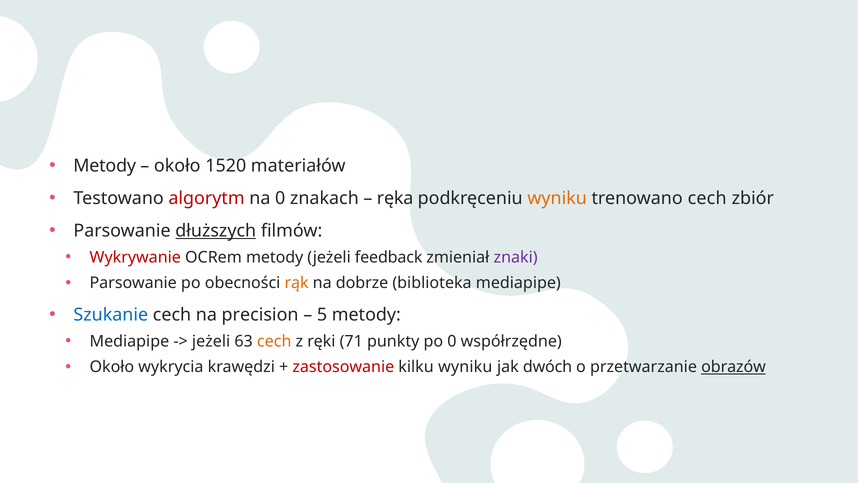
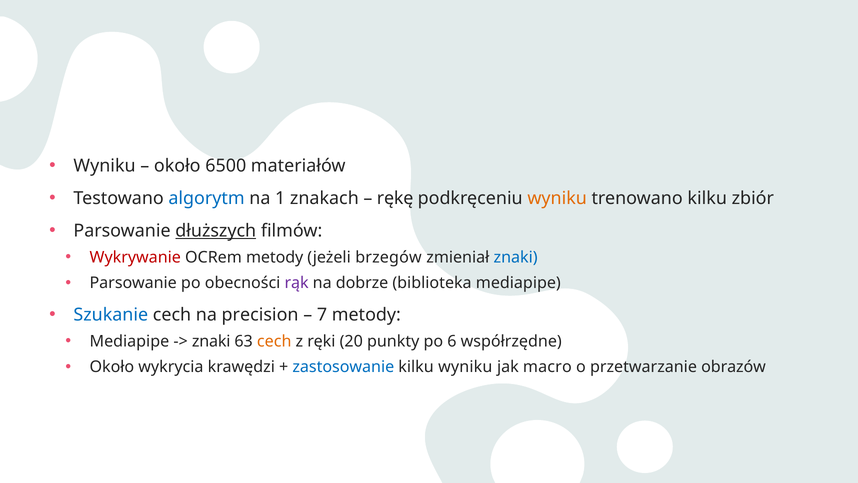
Metody: Metody -> Wyniku (105, 166)
1520: 1520 -> 6500 (226, 166)
algorytm colour: red -> blue (206, 198)
na 0: 0 -> 1 (280, 198)
ręka: ręka -> rękę (395, 198)
trenowano cech: cech -> kilku (707, 198)
feedback: feedback -> brzegów (388, 257)
znaki colour: purple -> blue (516, 257)
rąk colour: orange -> purple (297, 283)
5: 5 -> 7 (322, 315)
jeżeli: jeżeli -> znaki (211, 341)
71: 71 -> 20 (351, 341)
po 0: 0 -> 6 (452, 341)
zastosowanie colour: red -> blue (343, 367)
dwóch: dwóch -> macro (547, 367)
obrazów underline: present -> none (734, 367)
